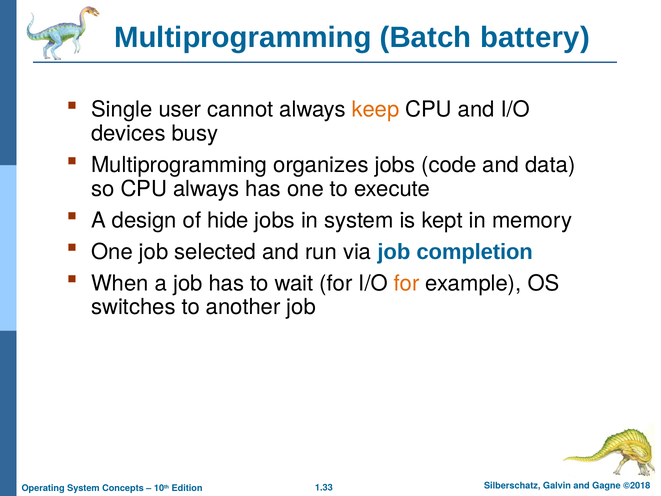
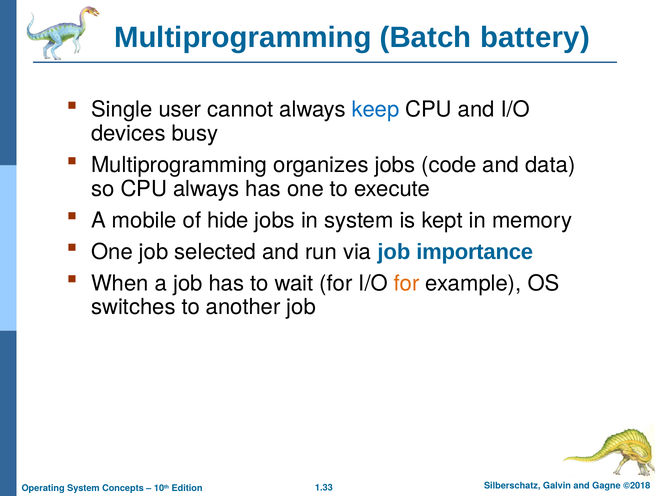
keep colour: orange -> blue (376, 110)
design: design -> mobile (144, 220)
completion: completion -> importance (475, 252)
